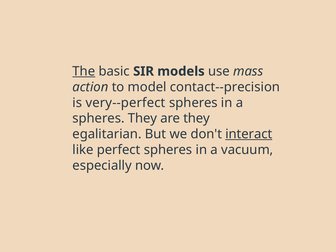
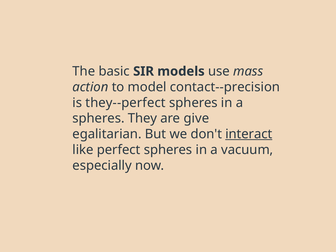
The underline: present -> none (84, 71)
very--perfect: very--perfect -> they--perfect (126, 103)
are they: they -> give (196, 118)
